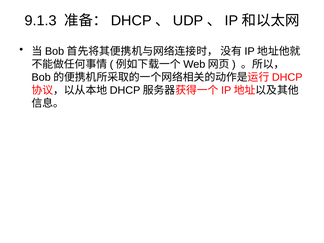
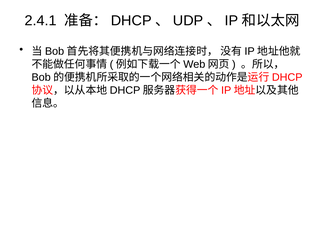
9.1.3: 9.1.3 -> 2.4.1 (41, 21)
